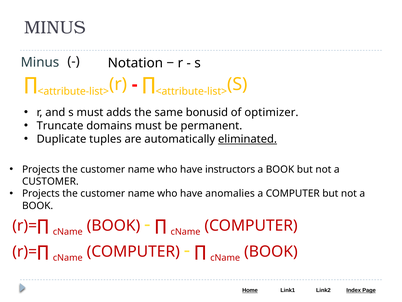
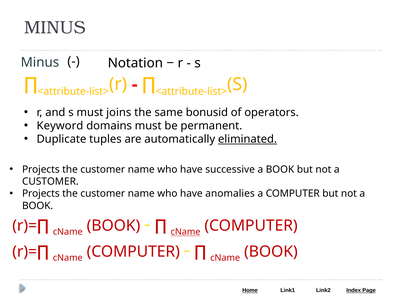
adds: adds -> joins (119, 112)
optimizer: optimizer -> operators (272, 112)
Truncate: Truncate -> Keyword (60, 126)
instructors: instructors -> successive (230, 169)
cName underline: none -> present (186, 232)
